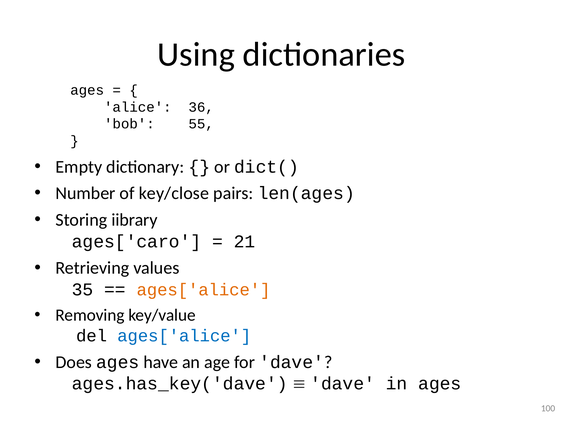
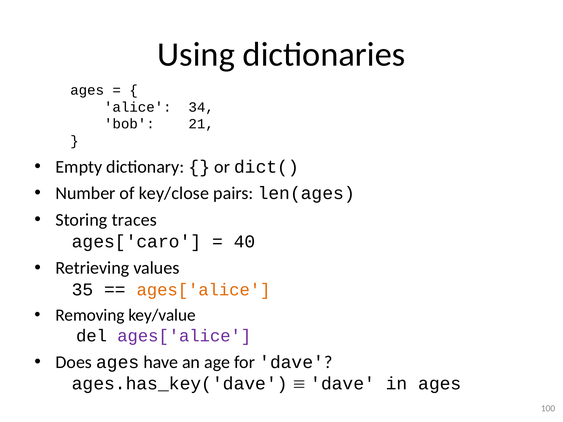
36: 36 -> 34 (201, 107)
55: 55 -> 21 (201, 124)
iibrary: iibrary -> traces (134, 220)
21: 21 -> 40 (245, 242)
ages['alice colour: blue -> purple (184, 336)
